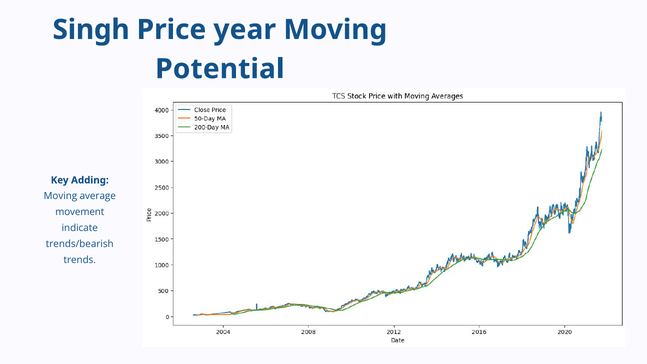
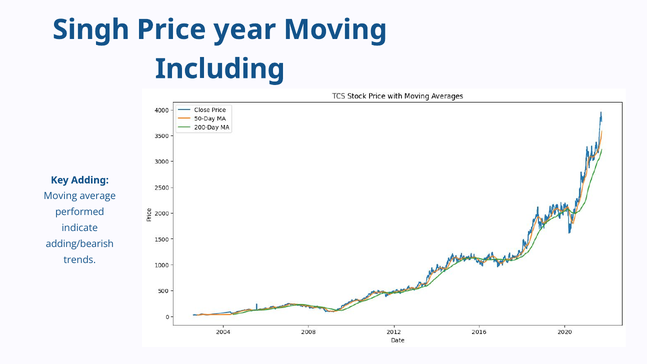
Potential: Potential -> Including (220, 69)
movement: movement -> performed (80, 212)
trends/bearish: trends/bearish -> adding/bearish (80, 244)
